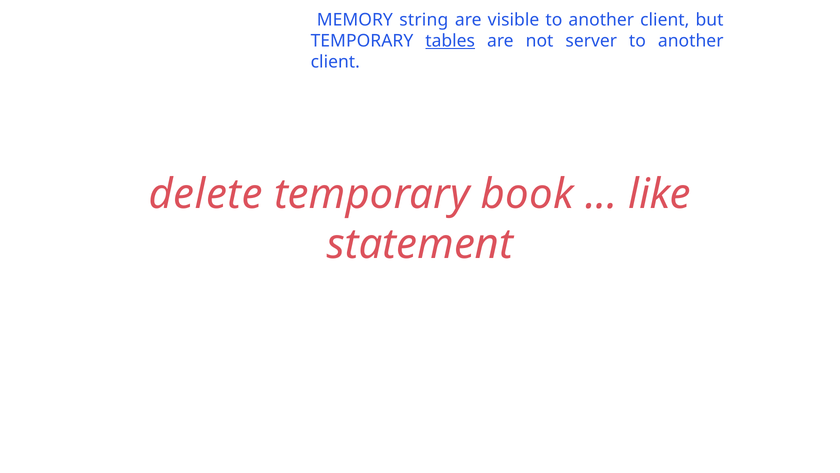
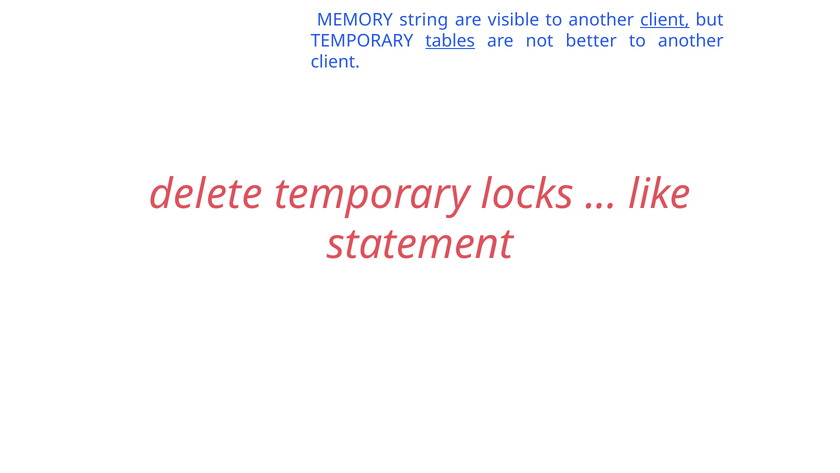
client underline: none -> present (665, 20)
server: server -> better (591, 41)
book: book -> locks (527, 194)
